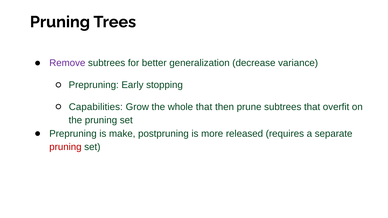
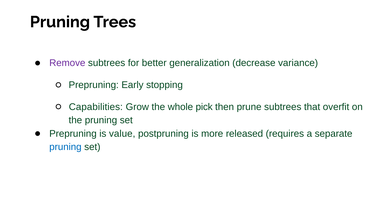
whole that: that -> pick (204, 107)
make: make -> value (122, 134)
pruning colour: red -> blue (65, 147)
